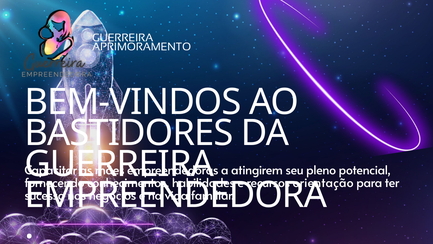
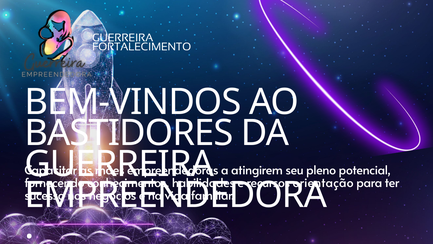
APRIMORAMENTO: APRIMORAMENTO -> FORTALECIMENTO (142, 47)
